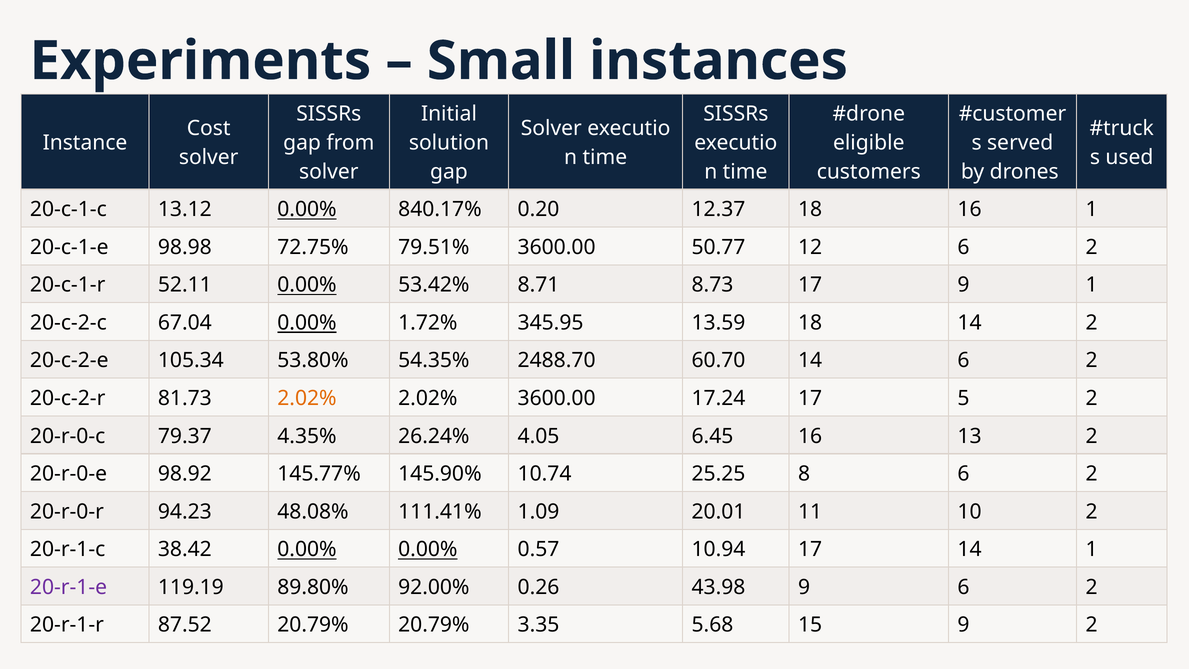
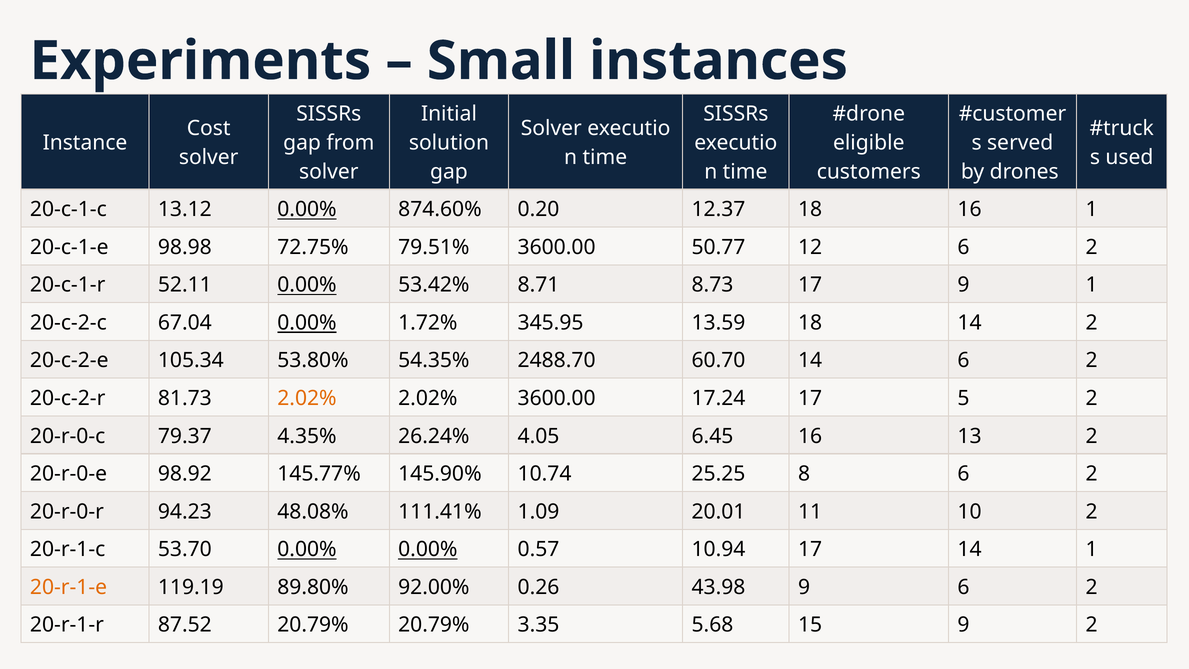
840.17%: 840.17% -> 874.60% (440, 209)
38.42: 38.42 -> 53.70 (185, 549)
20-r-1-e colour: purple -> orange (69, 587)
